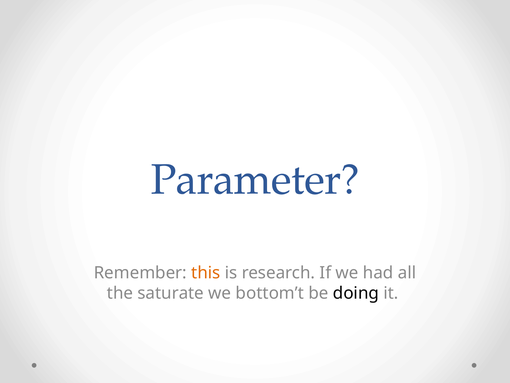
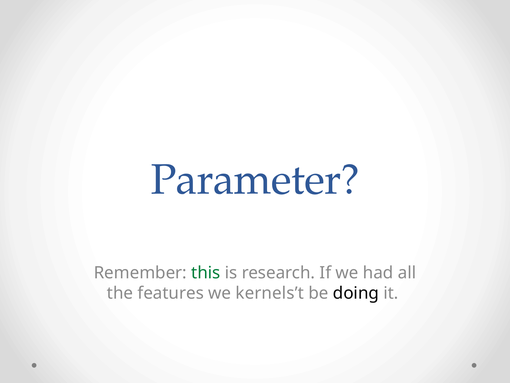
this colour: orange -> green (206, 272)
saturate: saturate -> features (171, 293)
bottom’t: bottom’t -> kernels’t (270, 293)
